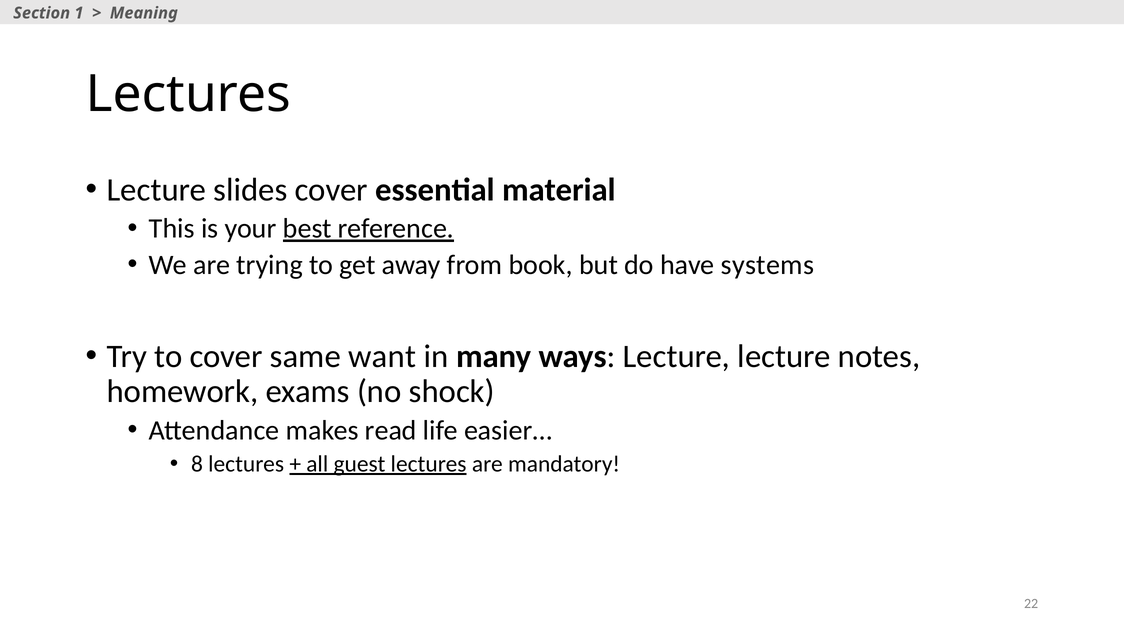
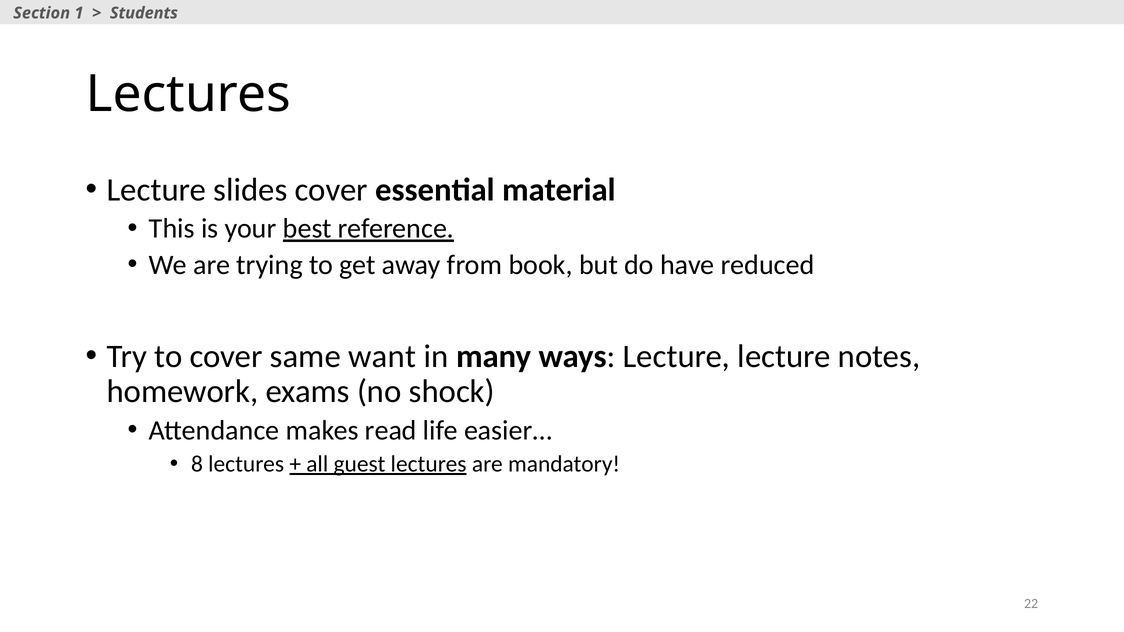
Meaning: Meaning -> Students (144, 13)
systems: systems -> reduced (768, 265)
